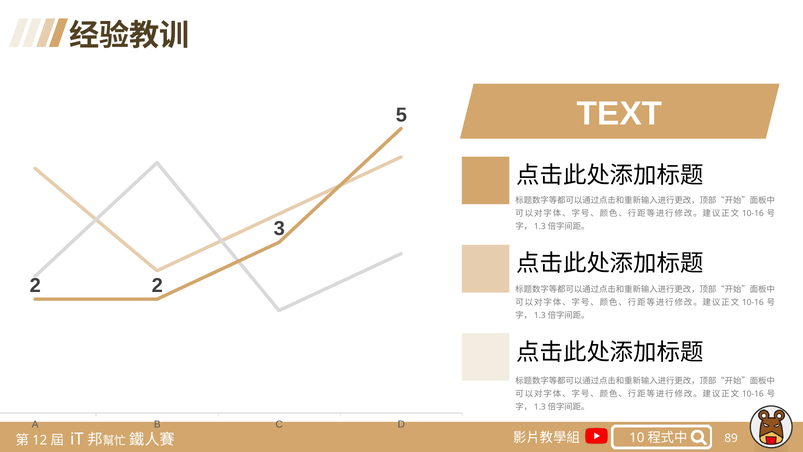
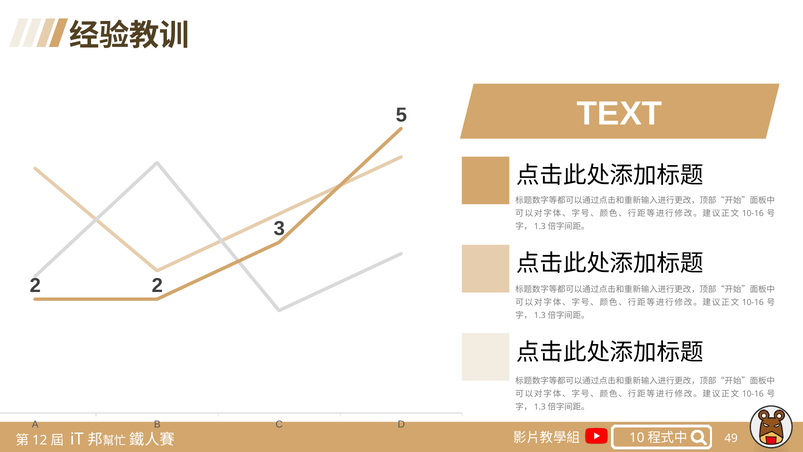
89: 89 -> 49 (731, 438)
